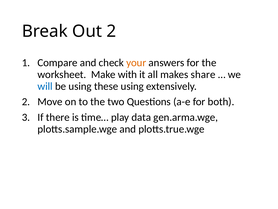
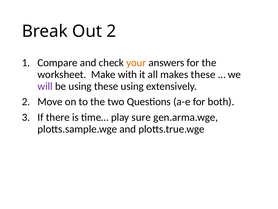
makes share: share -> these (203, 74)
will colour: blue -> purple (45, 86)
data: data -> sure (141, 117)
